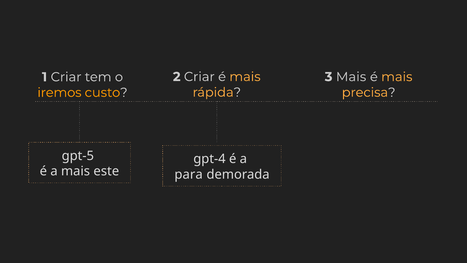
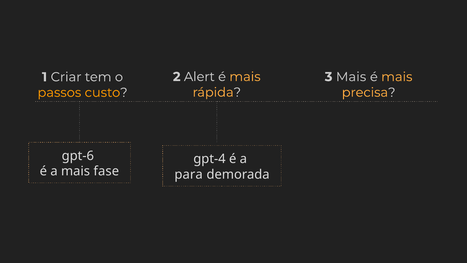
2 Criar: Criar -> Alert (199, 77)
iremos: iremos -> passos (59, 92)
gpt-5: gpt-5 -> gpt-6 (78, 156)
este: este -> fase (106, 171)
